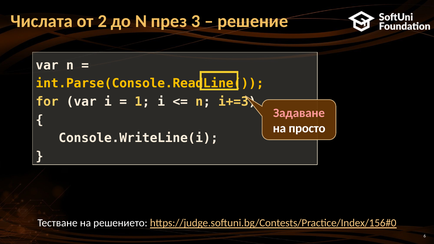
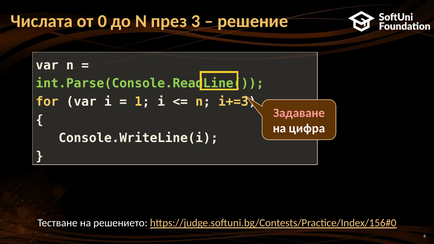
2: 2 -> 0 (102, 21)
int.Parse(Console.ReadLine( colour: yellow -> light green (150, 83)
просто: просто -> цифра (307, 128)
